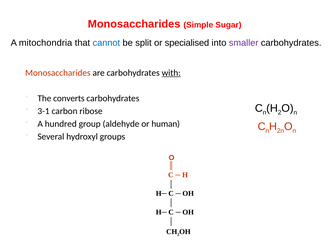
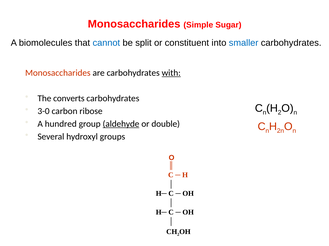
mitochondria: mitochondria -> biomolecules (46, 43)
specialised: specialised -> constituent (187, 43)
smaller colour: purple -> blue (244, 43)
3-1: 3-1 -> 3-0 (44, 111)
aldehyde underline: none -> present (121, 124)
human: human -> double (166, 124)
